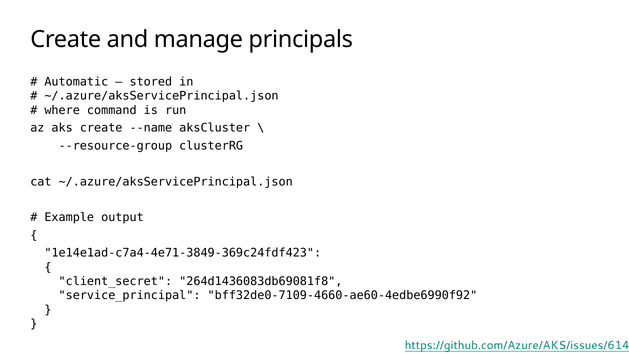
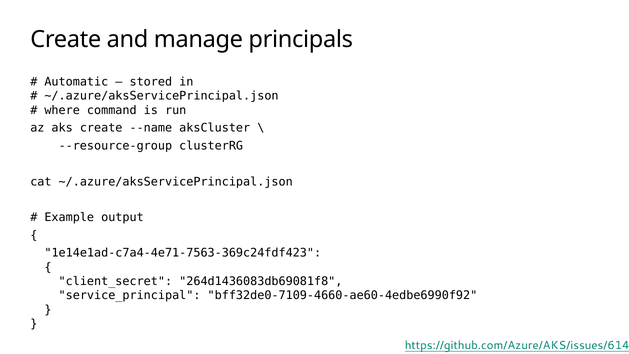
1e14e1ad-c7a4-4e71-3849-369c24fdf423: 1e14e1ad-c7a4-4e71-3849-369c24fdf423 -> 1e14e1ad-c7a4-4e71-7563-369c24fdf423 (183, 253)
